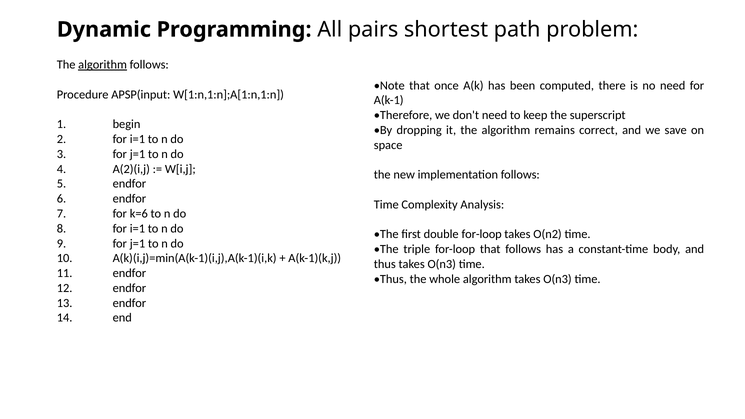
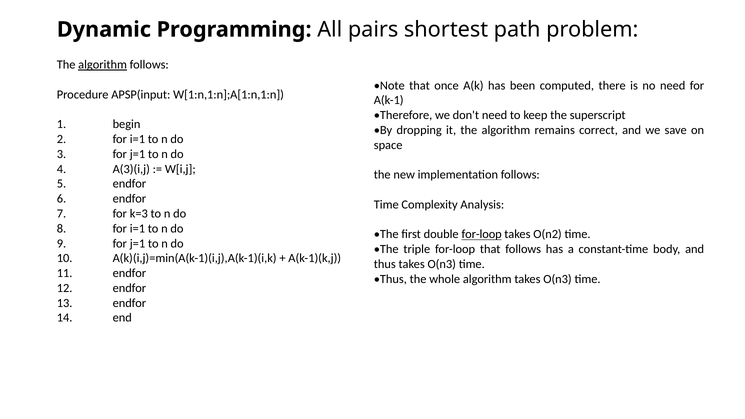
A(2)(i,j: A(2)(i,j -> A(3)(i,j (131, 169)
k=6: k=6 -> k=3 (139, 214)
for-loop underline: none -> present (482, 234)
